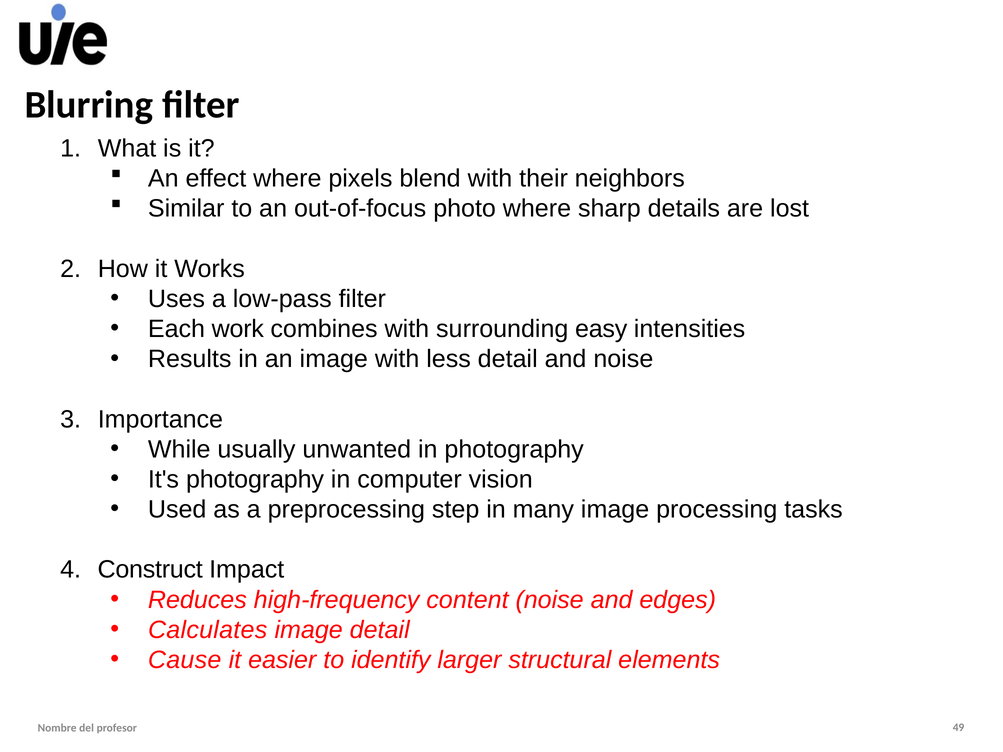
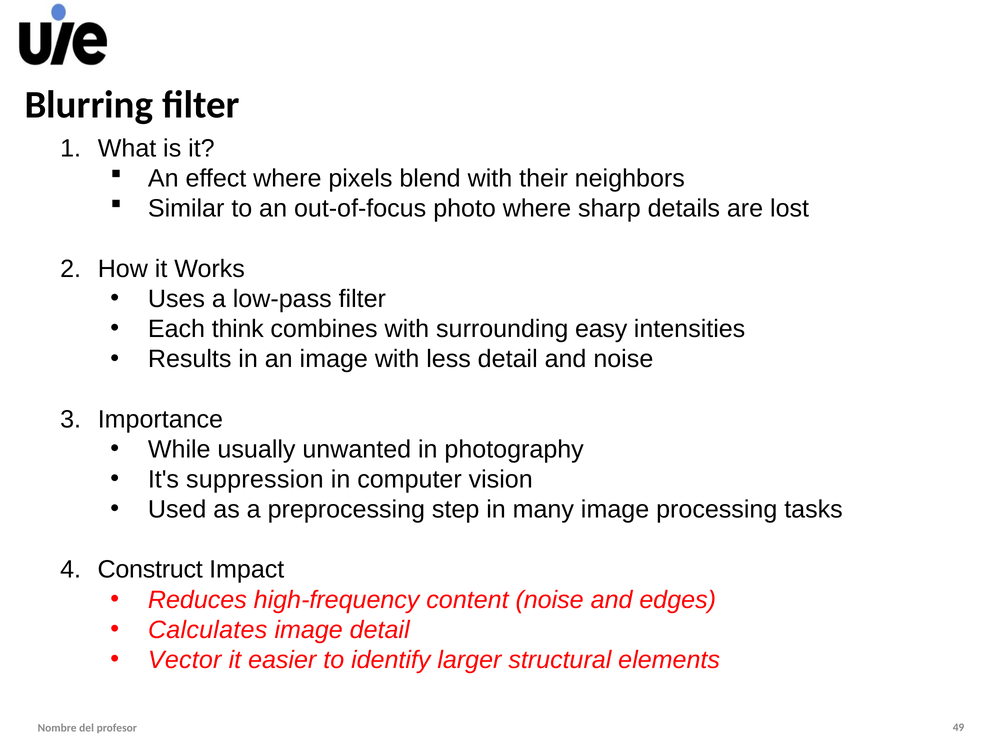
work: work -> think (238, 329)
It's photography: photography -> suppression (255, 480)
Cause: Cause -> Vector (185, 660)
